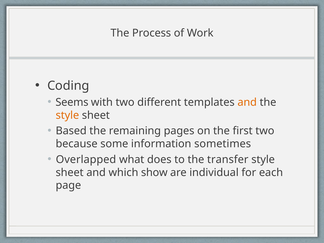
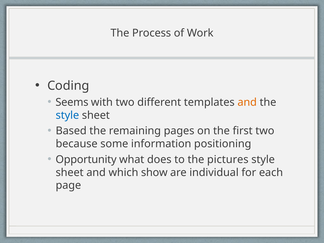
style colour: orange -> blue (67, 115)
sometimes: sometimes -> positioning (223, 144)
Overlapped: Overlapped -> Opportunity (86, 160)
transfer: transfer -> pictures (228, 160)
